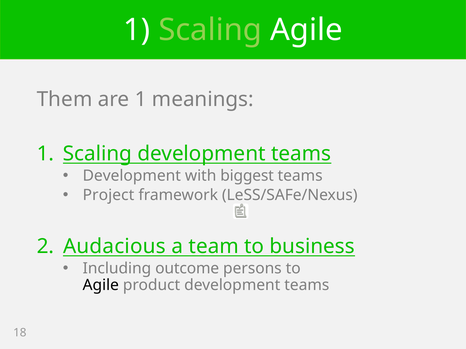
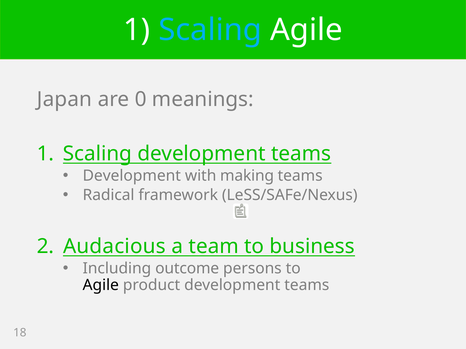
Scaling colour: light green -> light blue (210, 30)
Them: Them -> Japan (64, 99)
are 1: 1 -> 0 (141, 99)
biggest: biggest -> making (247, 176)
Project: Project -> Radical (109, 195)
